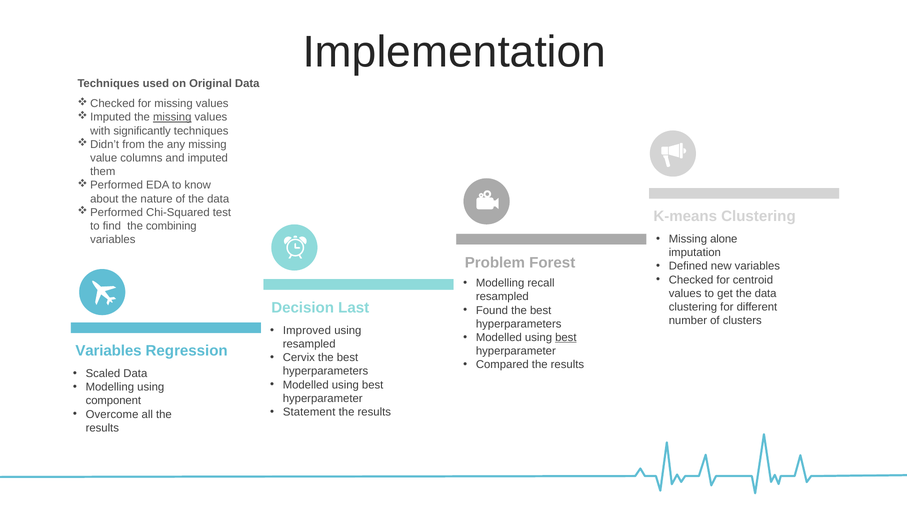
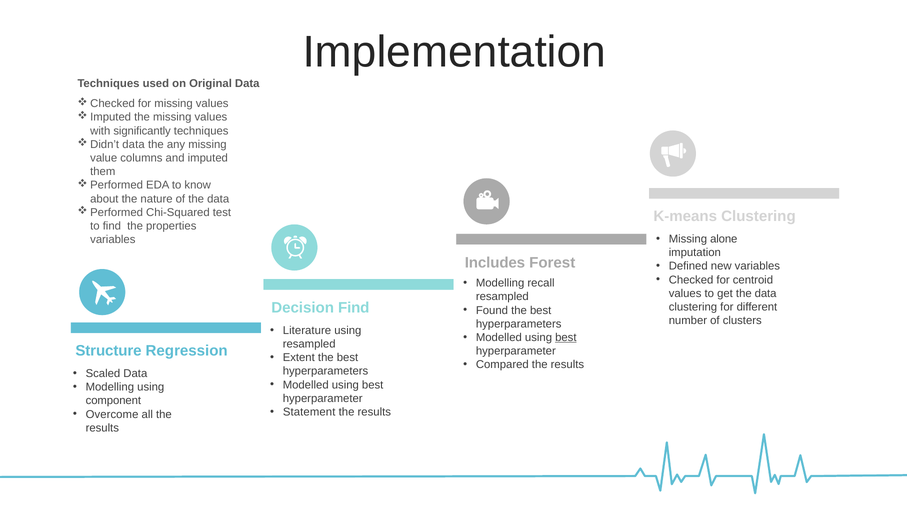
missing underline: present -> none (172, 117)
from: from -> data (134, 144)
combining: combining -> properties (171, 226)
Problem: Problem -> Includes (495, 263)
Decision Last: Last -> Find (354, 308)
Improved: Improved -> Literature (307, 331)
Variables: Variables -> Structure (108, 351)
Cervix: Cervix -> Extent (299, 358)
